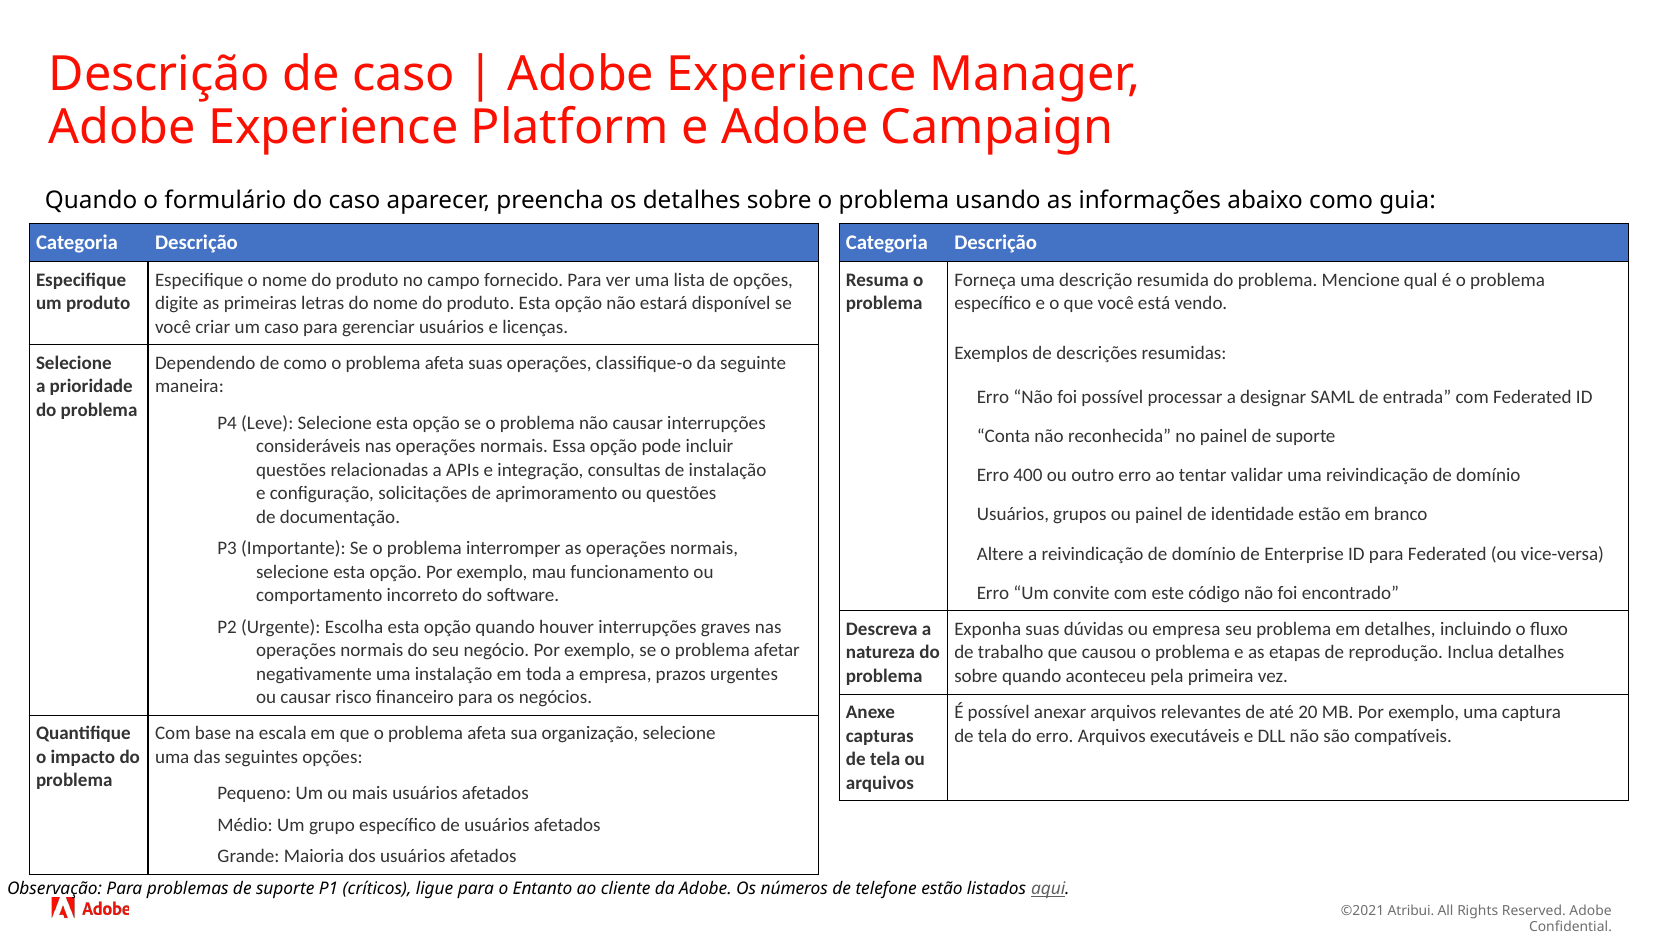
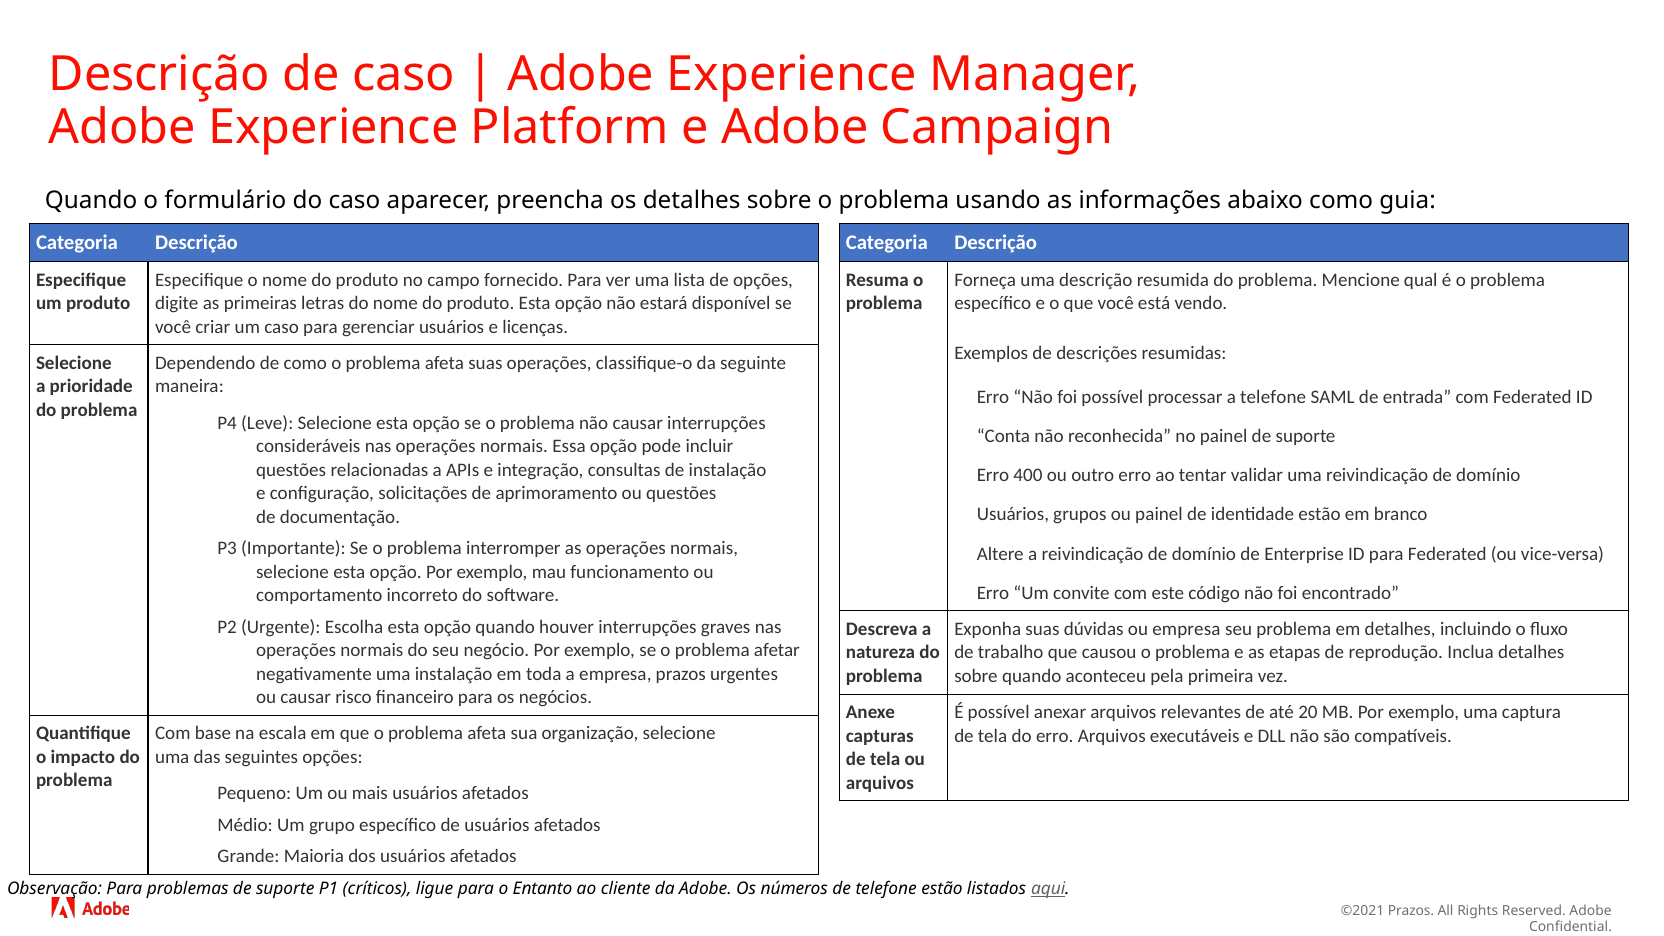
a designar: designar -> telefone (1273, 397)
Atribui: Atribui -> Prazos (1411, 911)
